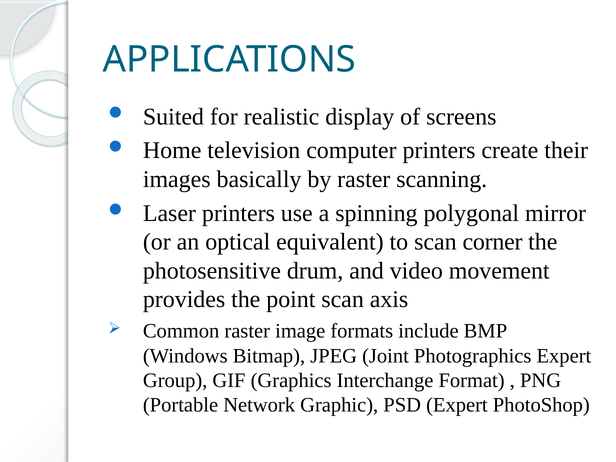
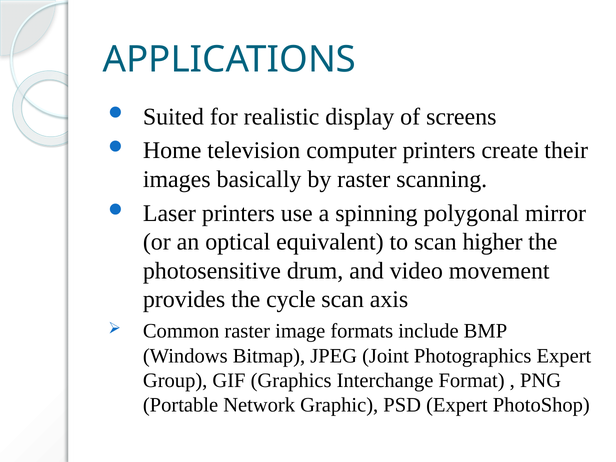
corner: corner -> higher (493, 242)
point: point -> cycle (291, 299)
